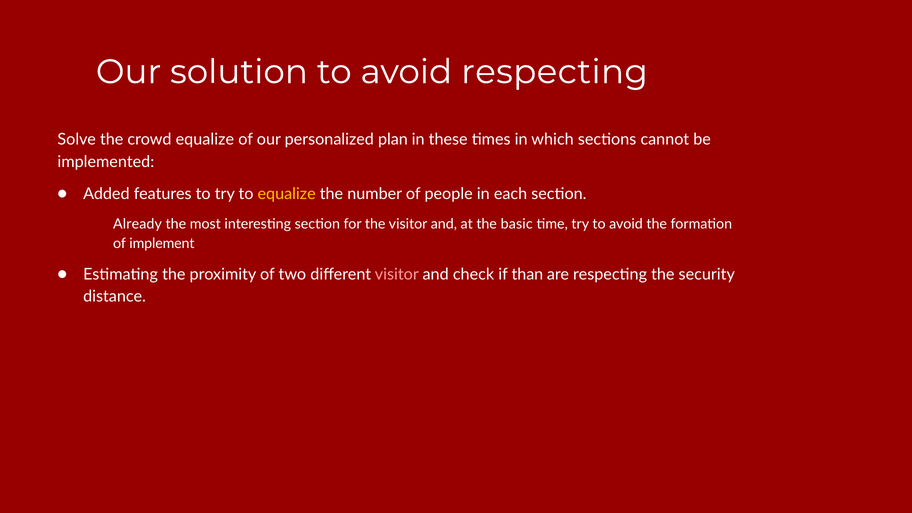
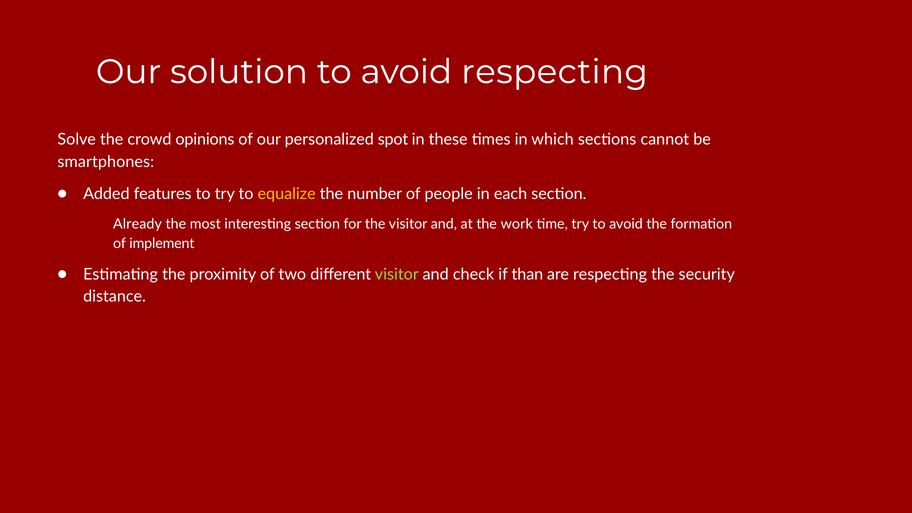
crowd equalize: equalize -> opinions (205, 140)
plan: plan -> spot (393, 140)
implemented: implemented -> smartphones (106, 162)
basic: basic -> work (517, 224)
visitor colour: pink -> light green (397, 274)
